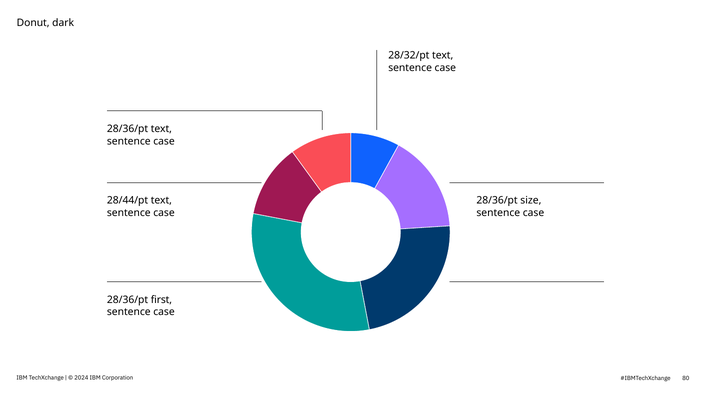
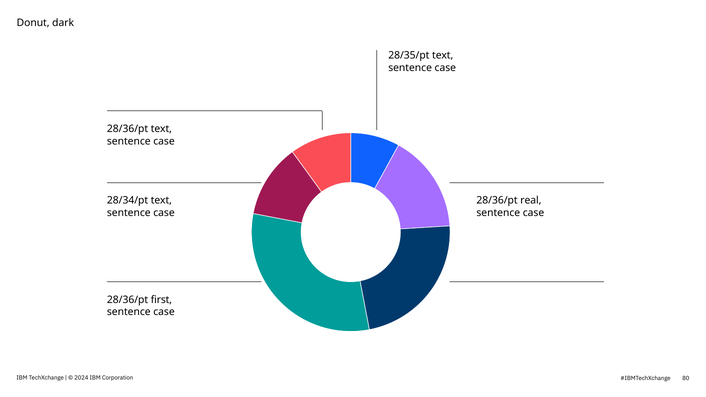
28/32/pt: 28/32/pt -> 28/35/pt (409, 56)
28/44/pt: 28/44/pt -> 28/34/pt (128, 200)
size: size -> real (531, 200)
